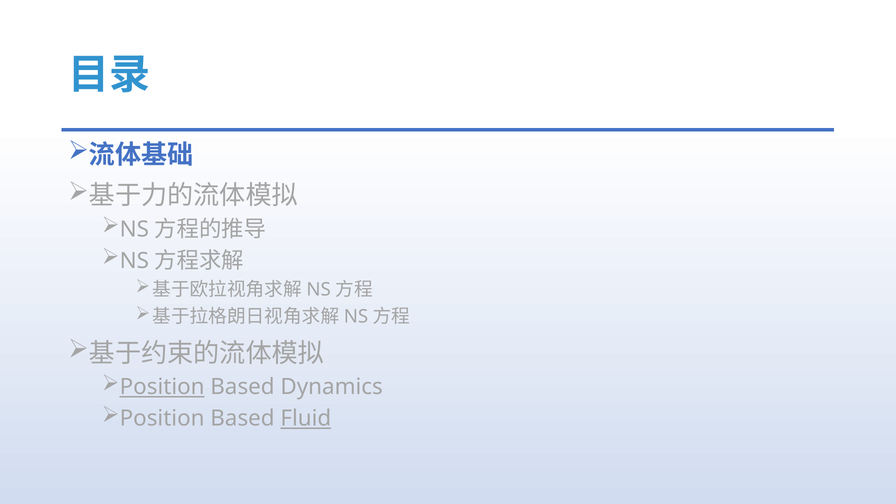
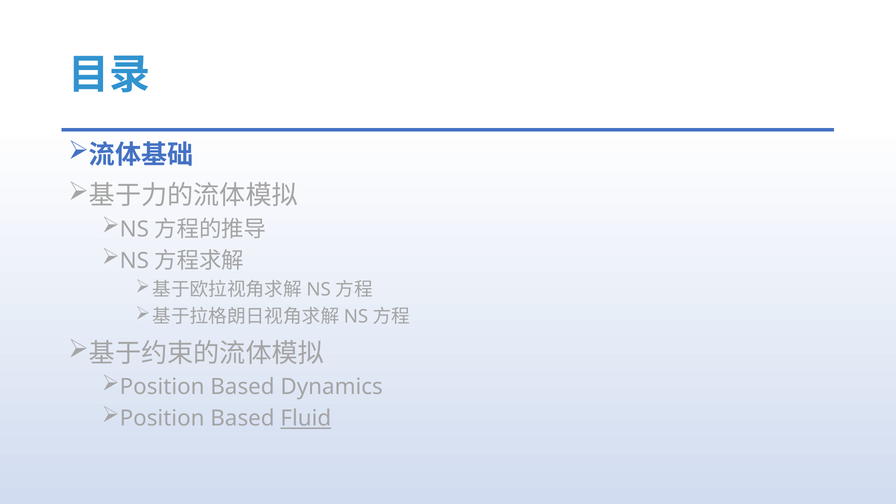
Position underline: present -> none (162, 387)
